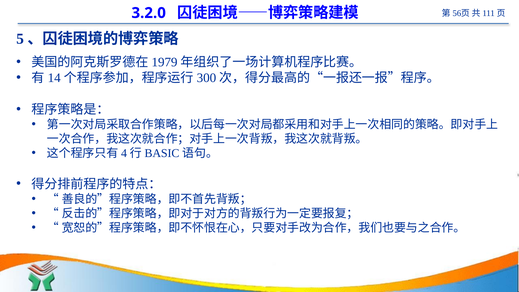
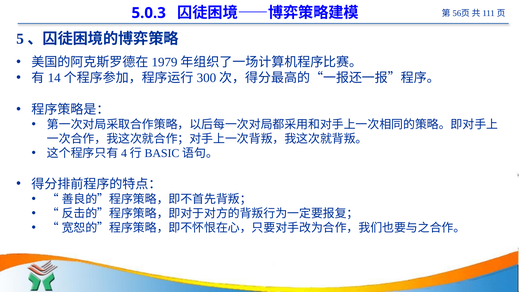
3.2.0: 3.2.0 -> 5.0.3 (149, 13)
